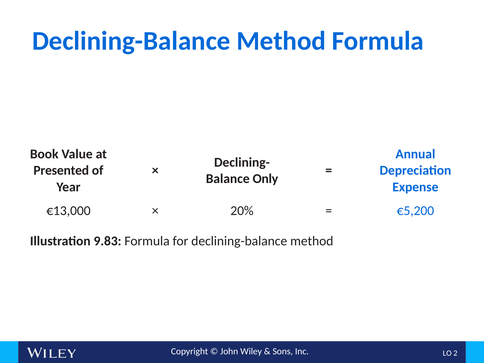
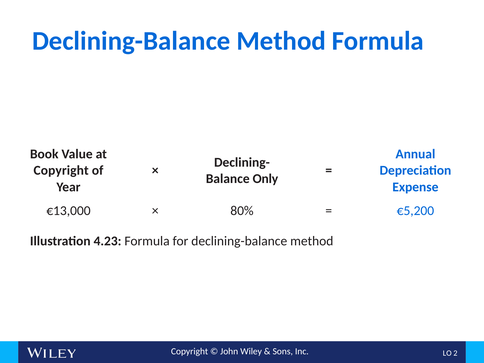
Presented: Presented -> Copyright (61, 171)
20%: 20% -> 80% (242, 211)
9.83: 9.83 -> 4.23 (108, 241)
